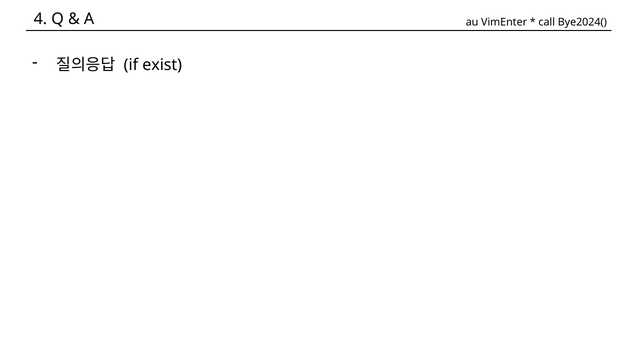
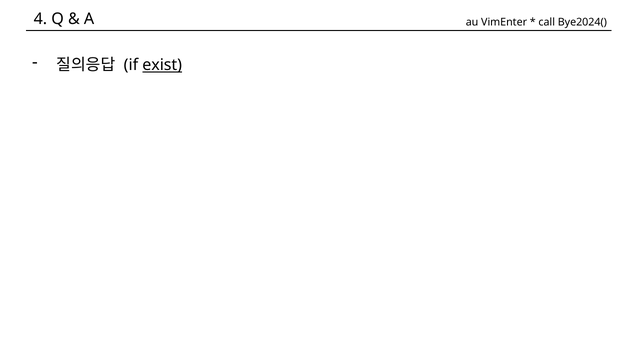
exist underline: none -> present (162, 65)
